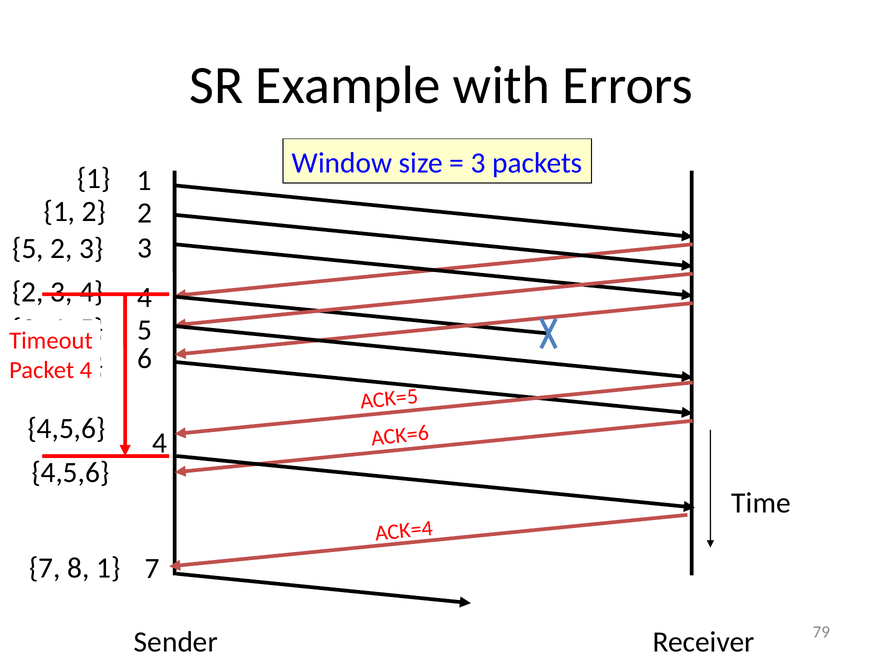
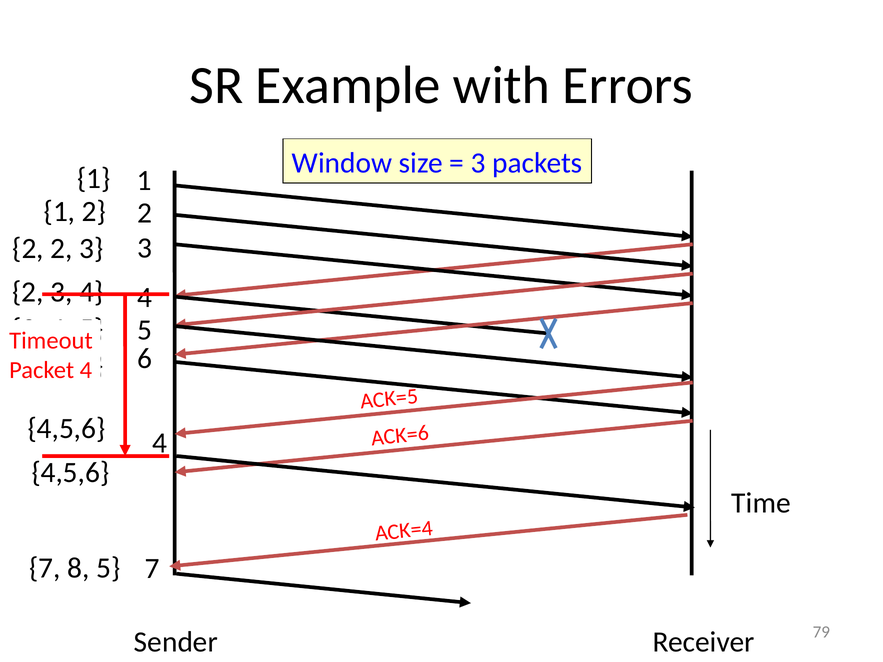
5: 5 -> 2 (28, 248)
8 1: 1 -> 5 (108, 568)
